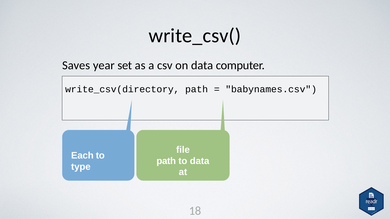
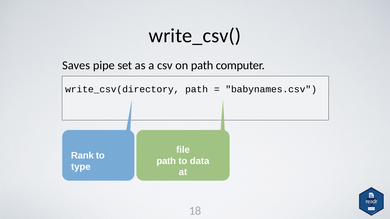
year: year -> pipe (104, 65)
on data: data -> path (202, 65)
Each: Each -> Rank (82, 156)
